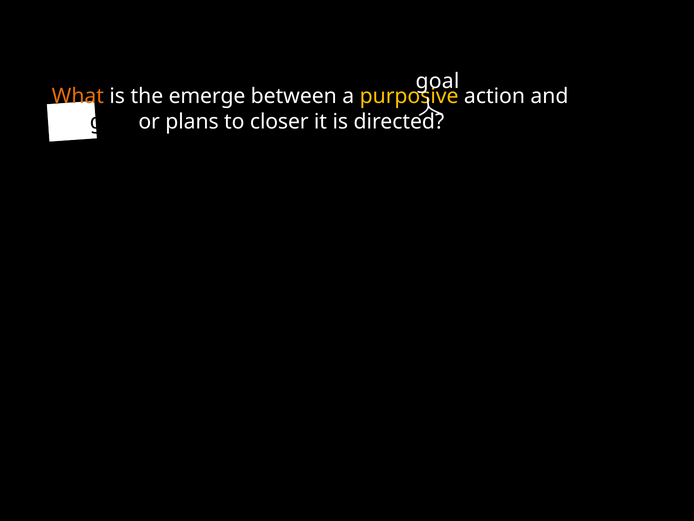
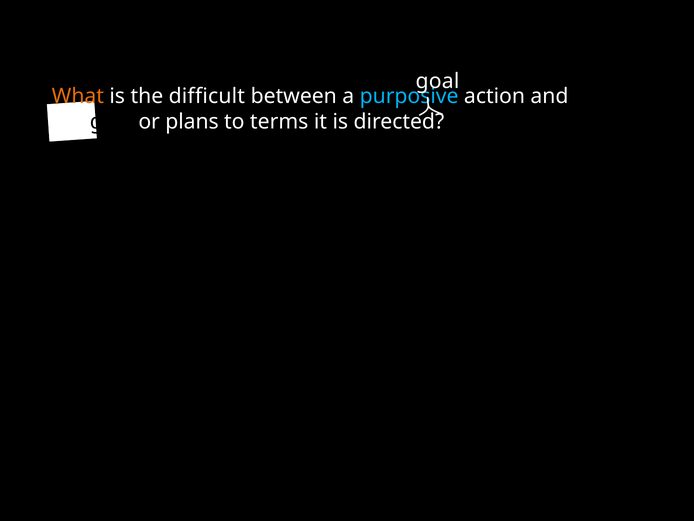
emerge: emerge -> difficult (207, 96)
purposive colour: yellow -> light blue (409, 96)
closer: closer -> terms (279, 122)
